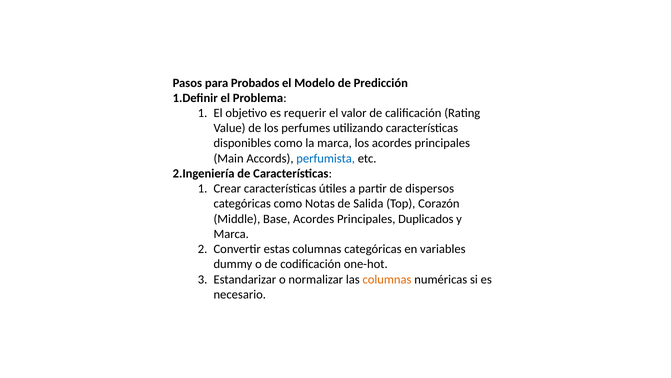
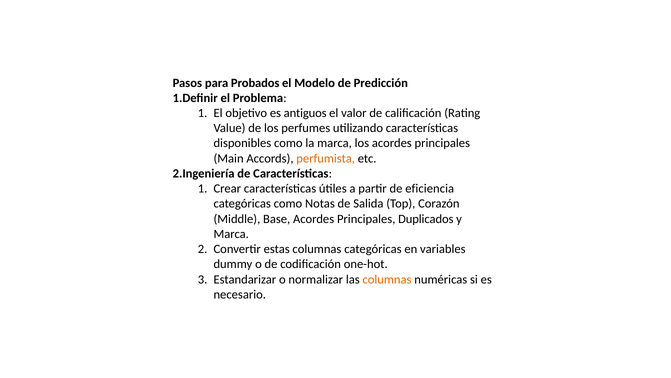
requerir: requerir -> antiguos (305, 113)
perfumista colour: blue -> orange (326, 158)
dispersos: dispersos -> eficiencia (430, 188)
